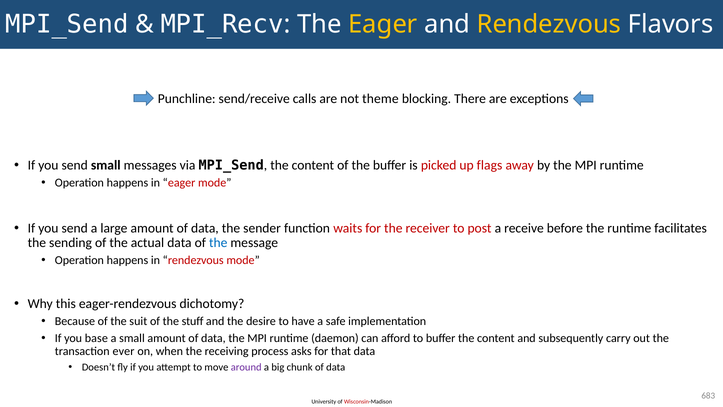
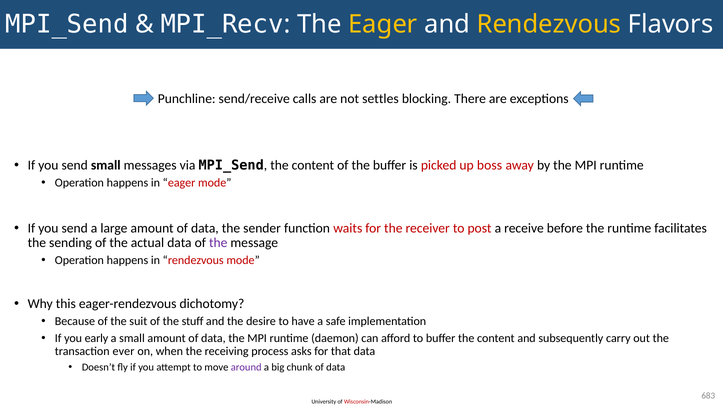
theme: theme -> settles (380, 99)
flags: flags -> boss (490, 165)
the colour: blue -> purple (218, 243)
base: base -> early (96, 338)
